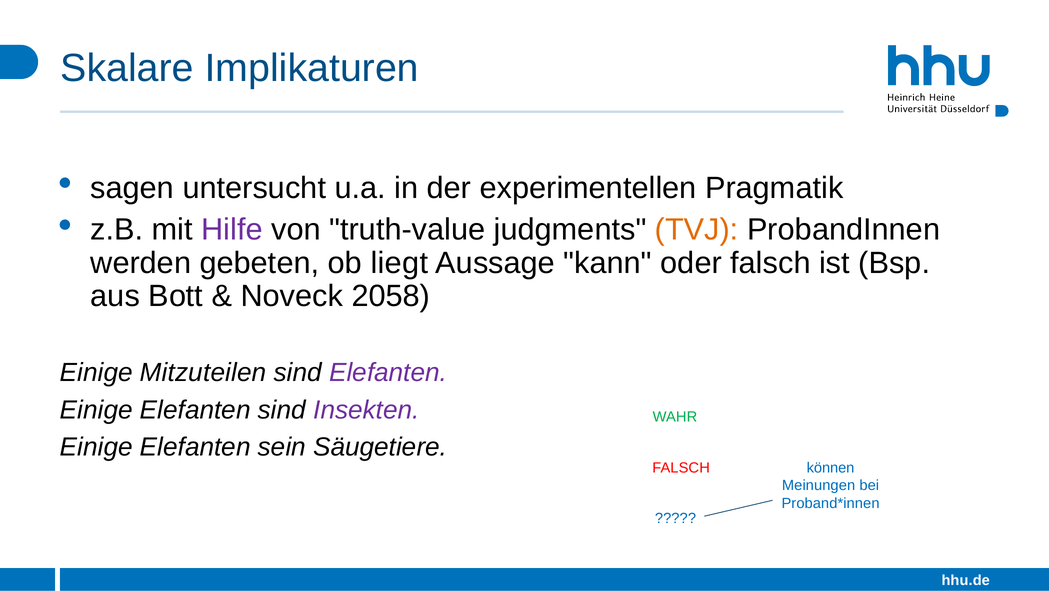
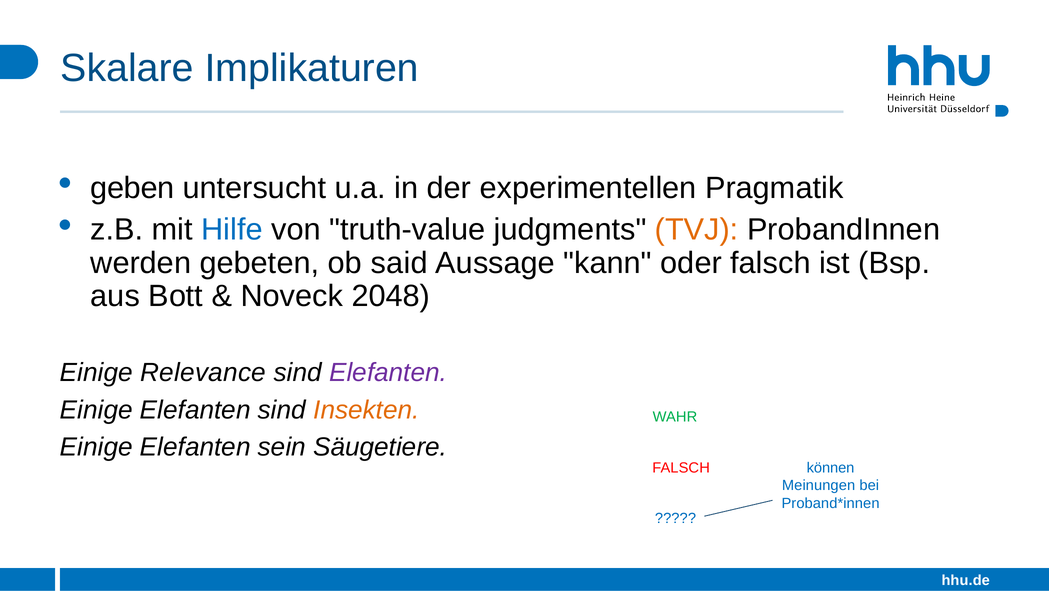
sagen: sagen -> geben (132, 188)
Hilfe colour: purple -> blue (232, 230)
liegt: liegt -> said (399, 263)
2058: 2058 -> 2048 (391, 296)
Mitzuteilen: Mitzuteilen -> Relevance (203, 373)
Insekten colour: purple -> orange (366, 410)
